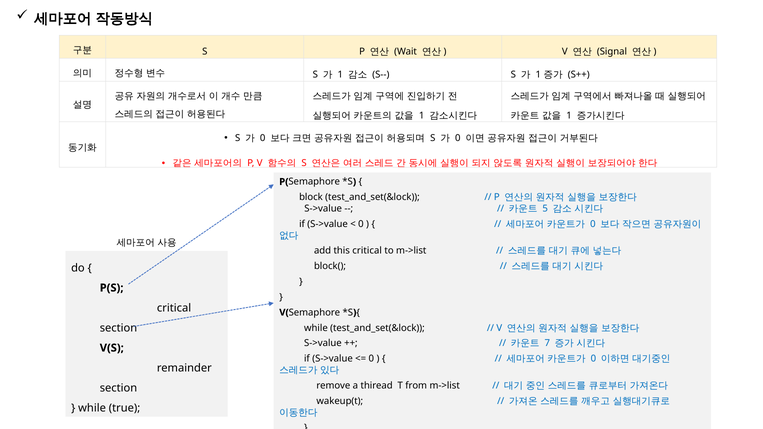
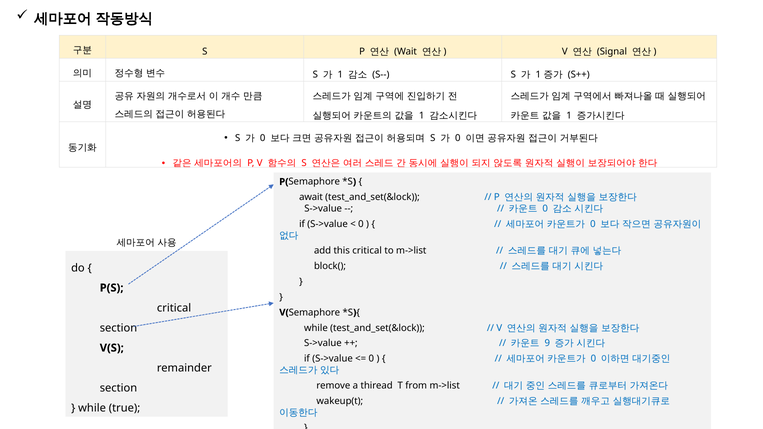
block: block -> await (311, 197)
5: 5 -> 0 (545, 209)
7: 7 -> 9 (547, 343)
